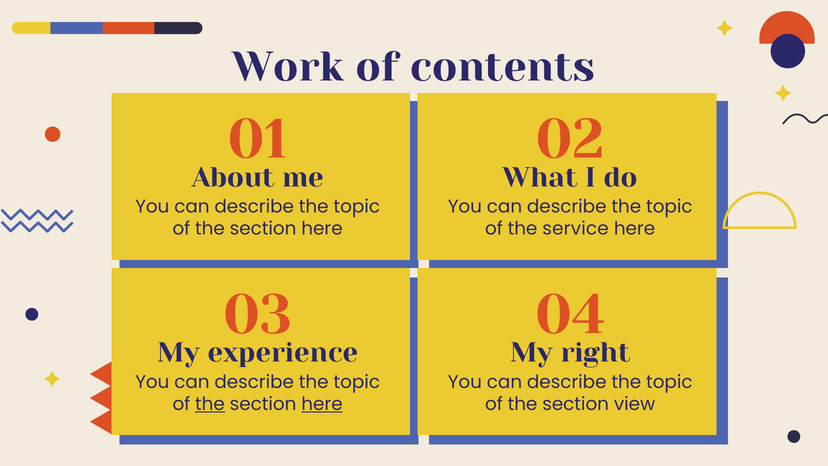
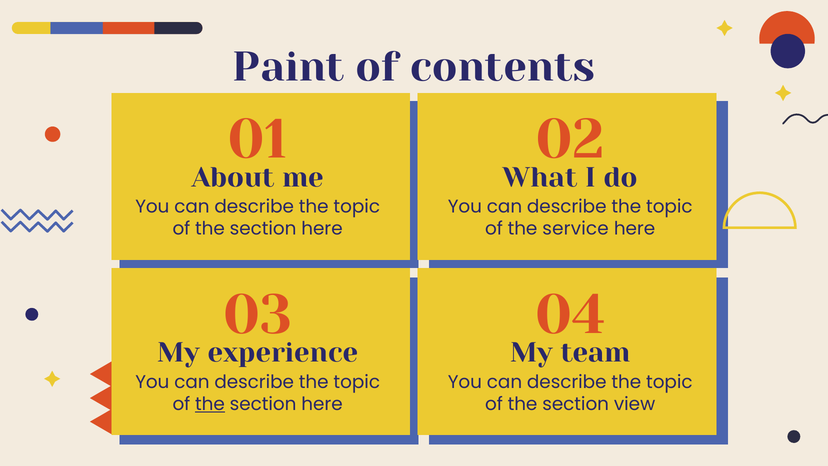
Work: Work -> Paint (289, 67)
right: right -> team (596, 353)
here underline: present -> none (322, 404)
